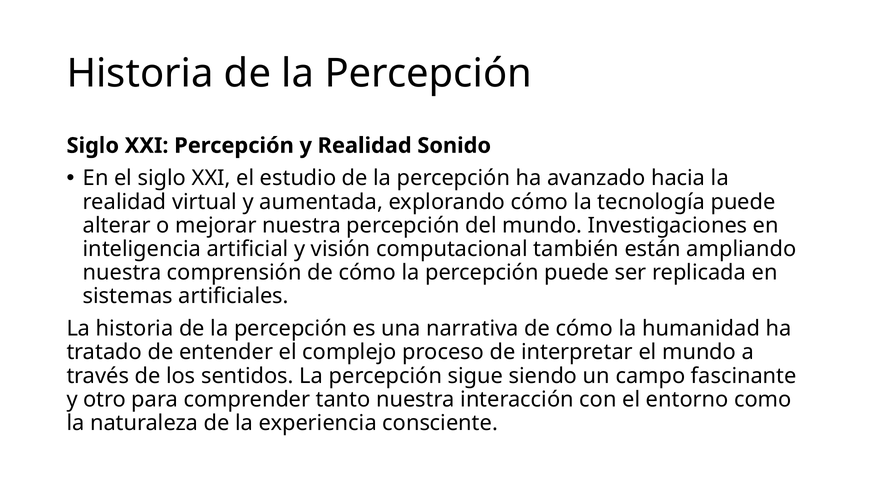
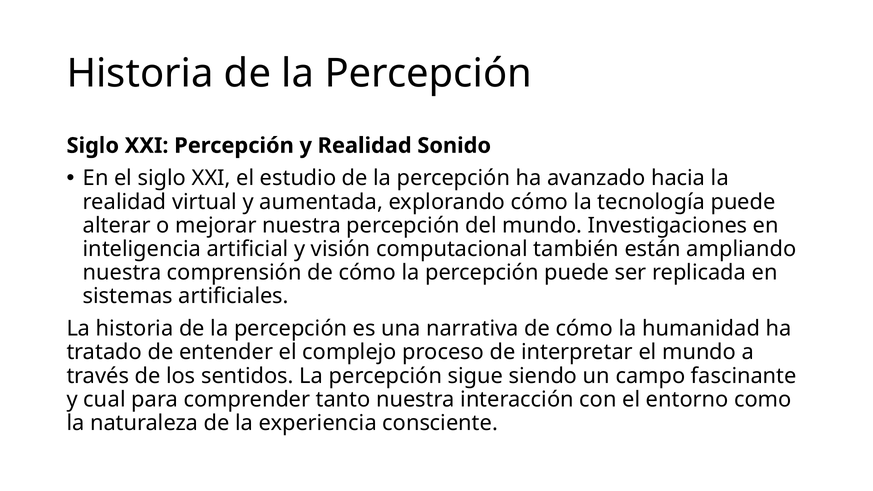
otro: otro -> cual (105, 399)
